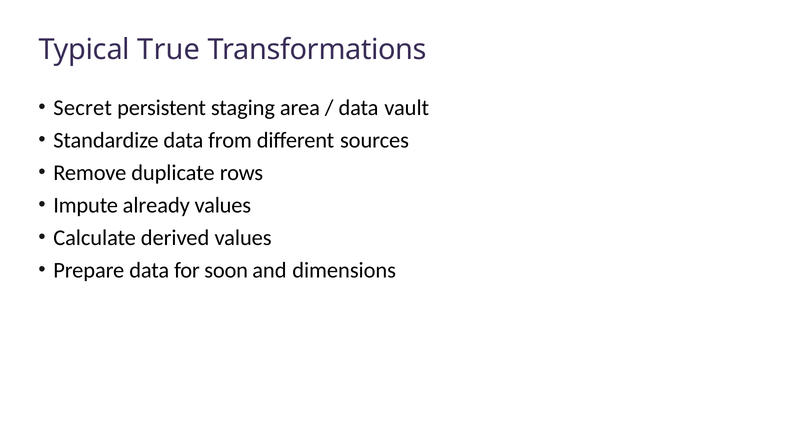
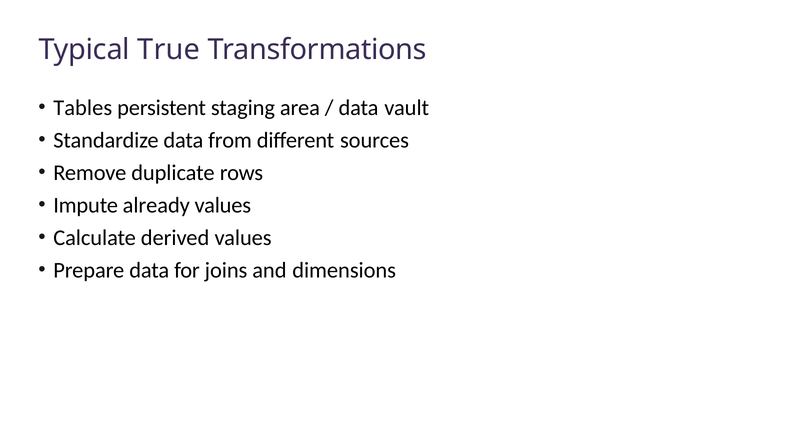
Secret: Secret -> Tables (83, 108)
soon: soon -> joins (226, 270)
